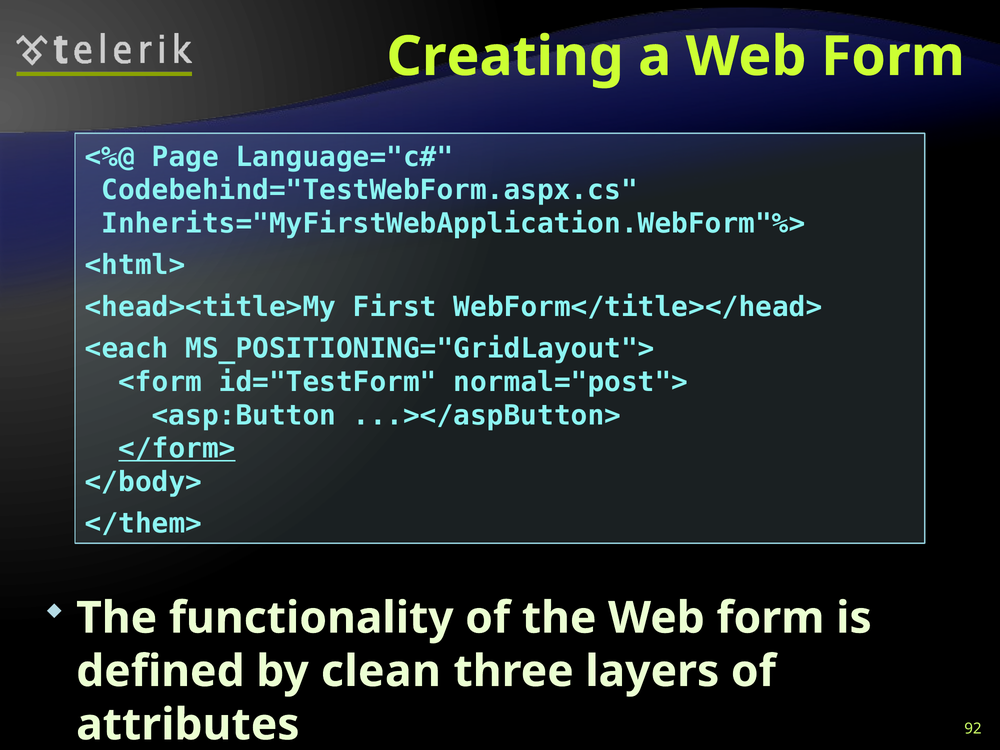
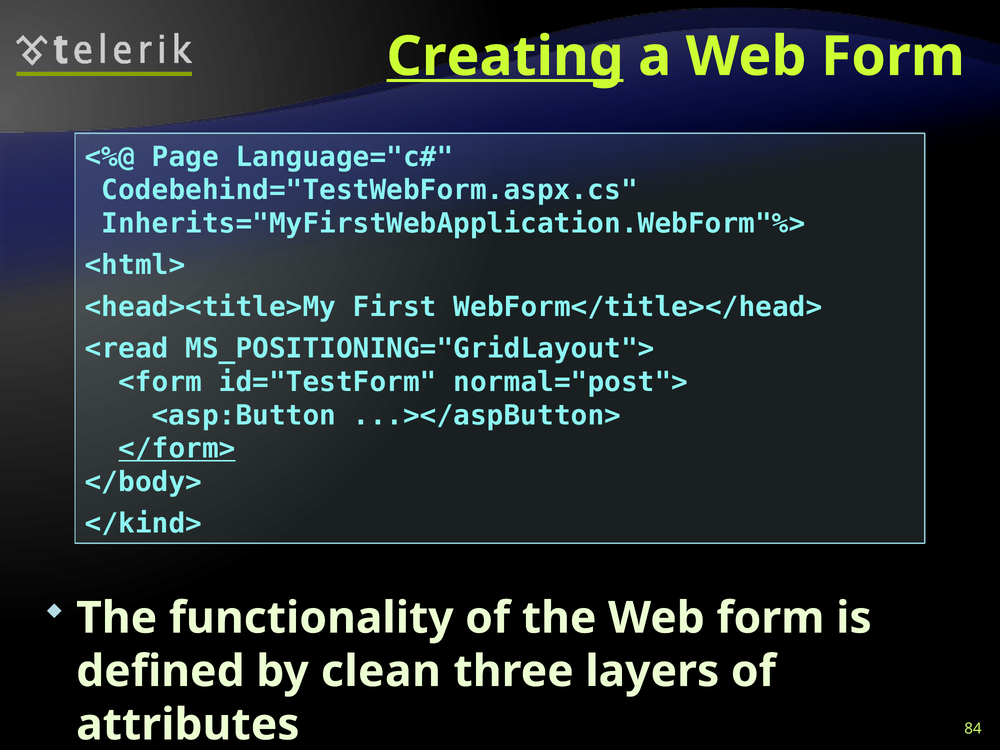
Creating underline: none -> present (505, 57)
<each: <each -> <read (127, 349)
</them>: </them> -> </kind> (143, 524)
92: 92 -> 84 (973, 729)
